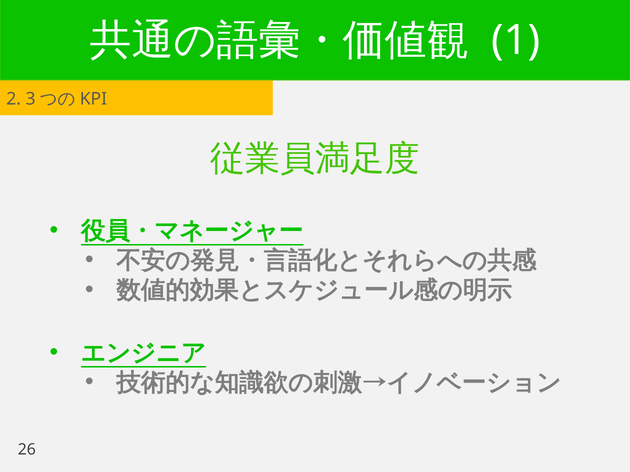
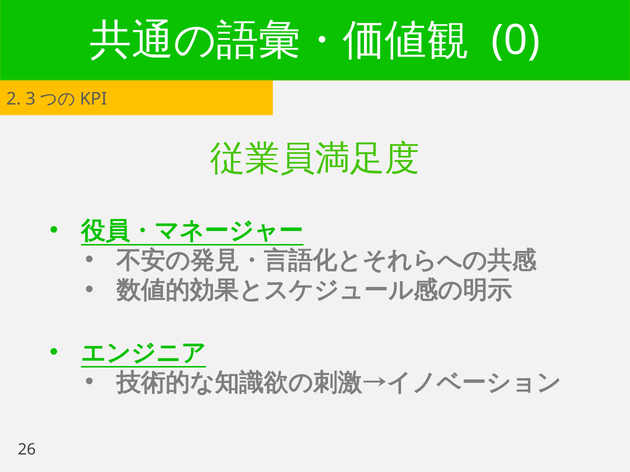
1: 1 -> 0 (516, 40)
